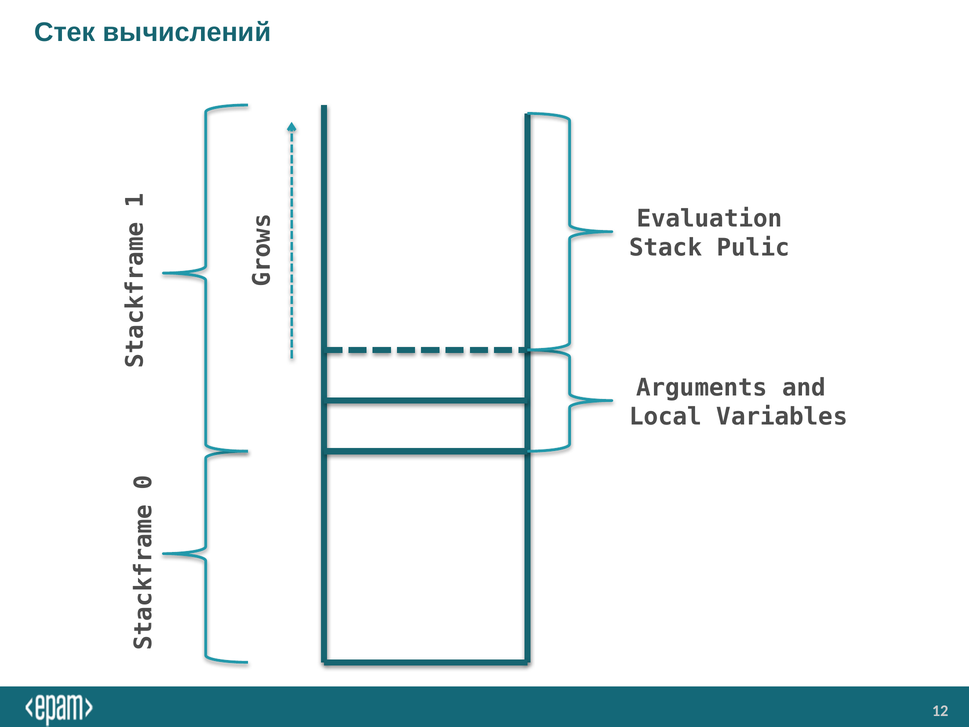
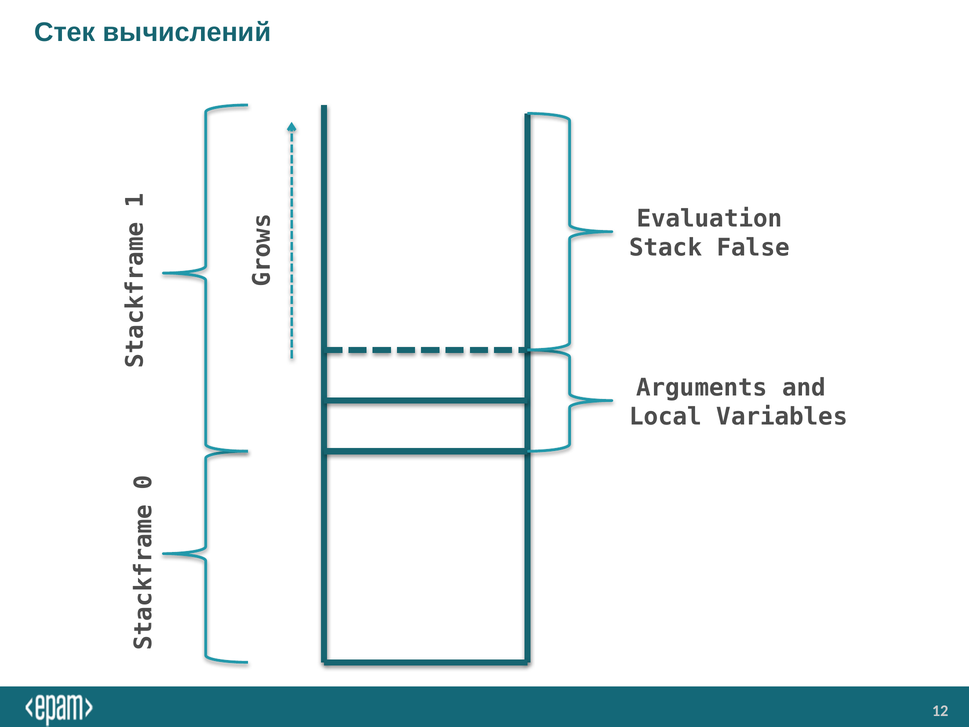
Pulic: Pulic -> False (753, 248)
